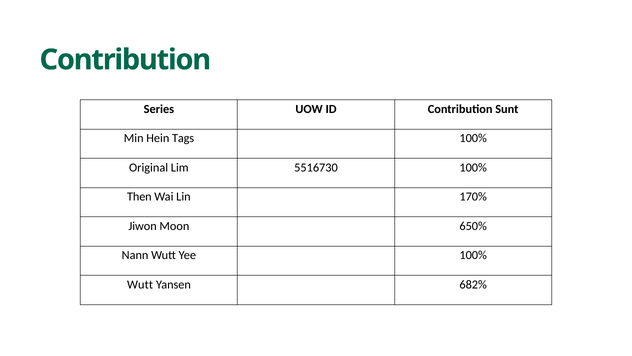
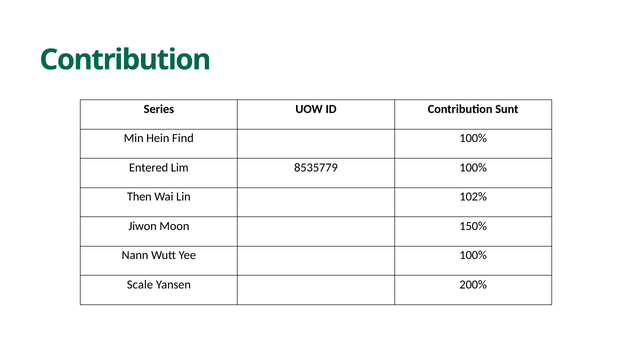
Tags: Tags -> Find (183, 138)
Original: Original -> Entered (149, 167)
5516730: 5516730 -> 8535779 (316, 167)
170%: 170% -> 102% (473, 196)
650%: 650% -> 150% (473, 226)
Wutt: Wutt -> Scale (140, 284)
682%: 682% -> 200% (473, 284)
